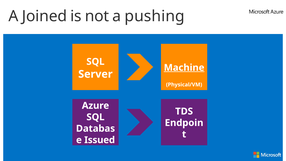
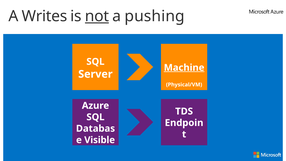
Joined: Joined -> Writes (45, 16)
not underline: none -> present (97, 16)
Issued: Issued -> Visible (100, 140)
